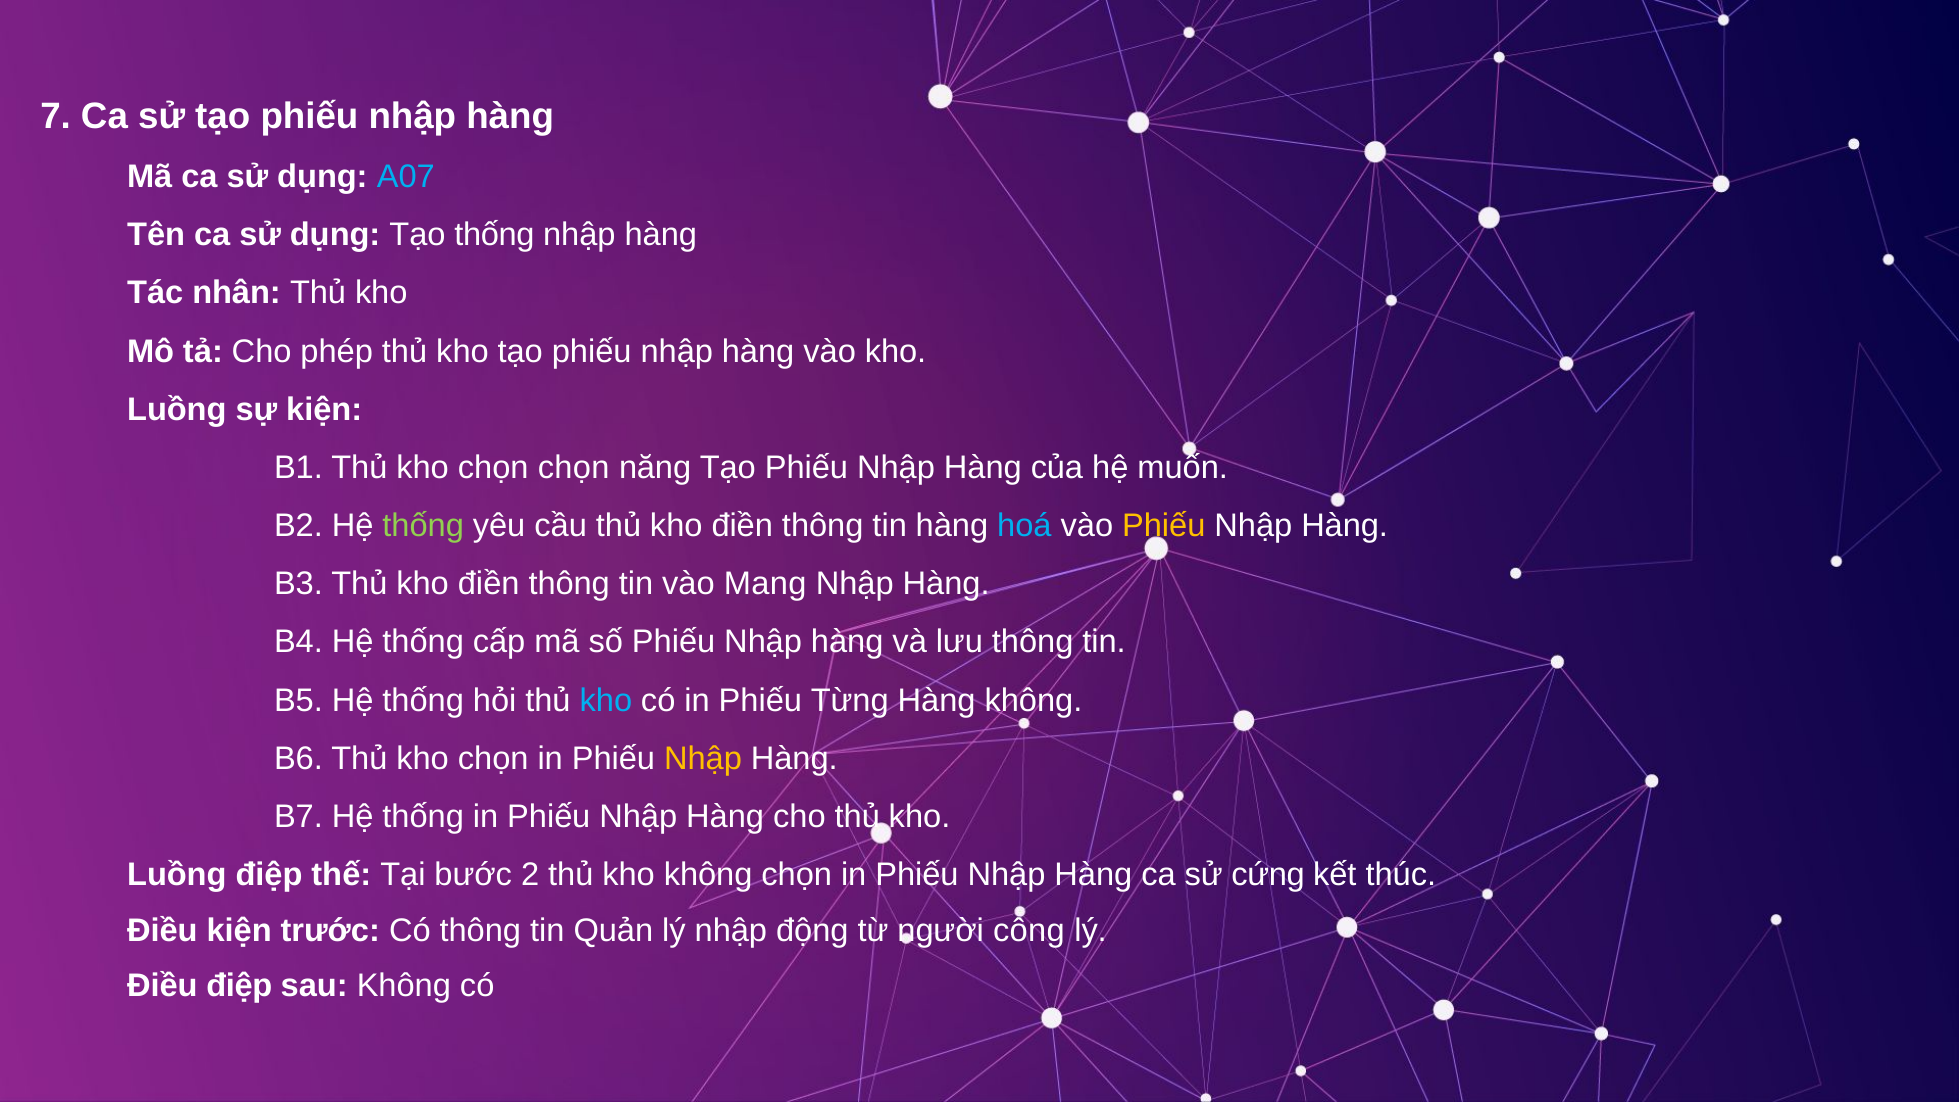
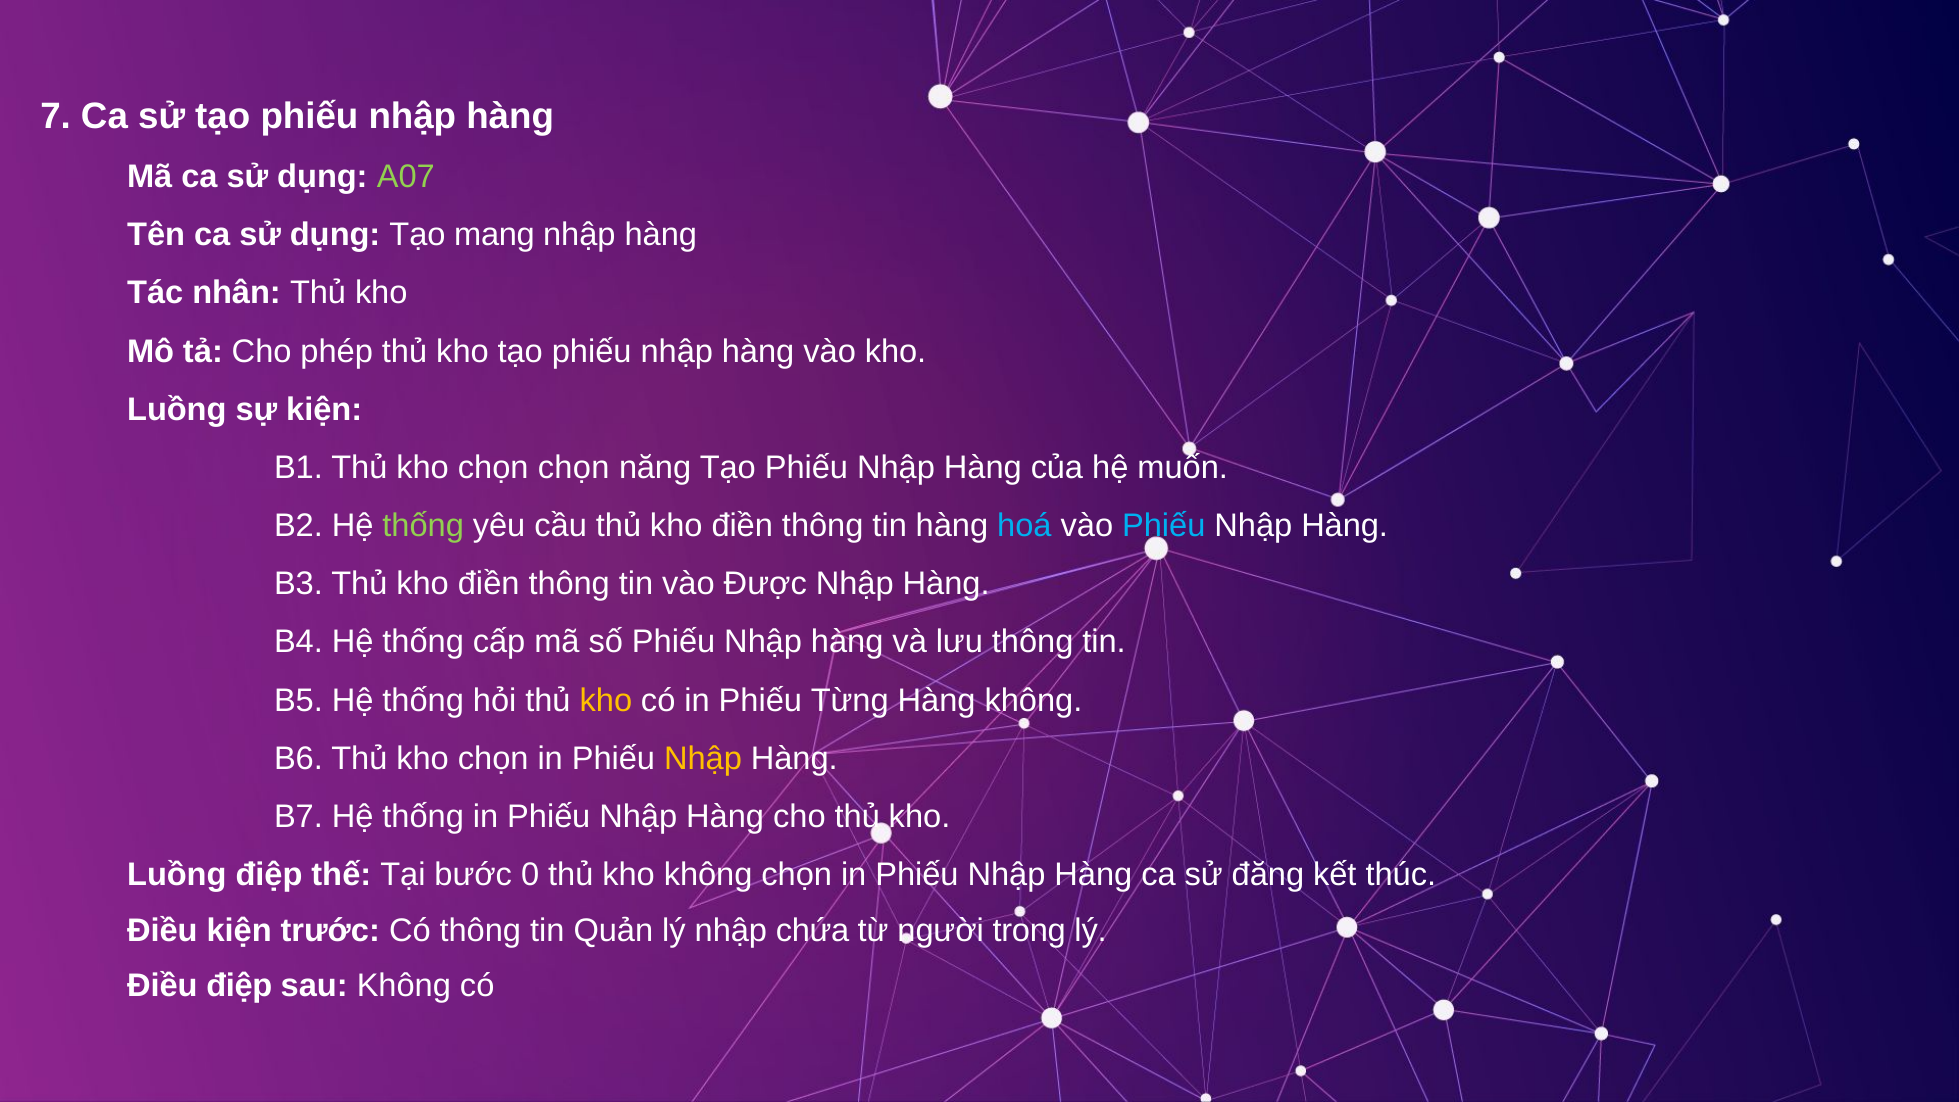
A07 colour: light blue -> light green (406, 177)
Tạo thống: thống -> mang (494, 235)
Phiếu colour: yellow -> light blue (1164, 526)
Mang: Mang -> Được (765, 584)
kho colour: light blue -> yellow (606, 700)
2: 2 -> 0 (530, 875)
cứng: cứng -> đăng (1268, 875)
động: động -> chứa (813, 930)
công: công -> trong (1029, 930)
